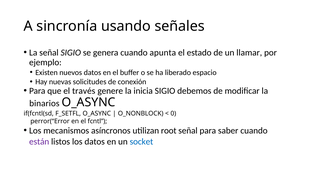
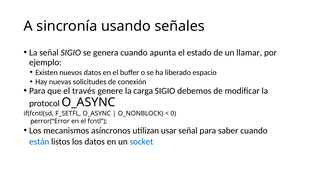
inicia: inicia -> carga (143, 91)
binarios: binarios -> protocol (44, 103)
root: root -> usar (169, 131)
están colour: purple -> blue (39, 142)
